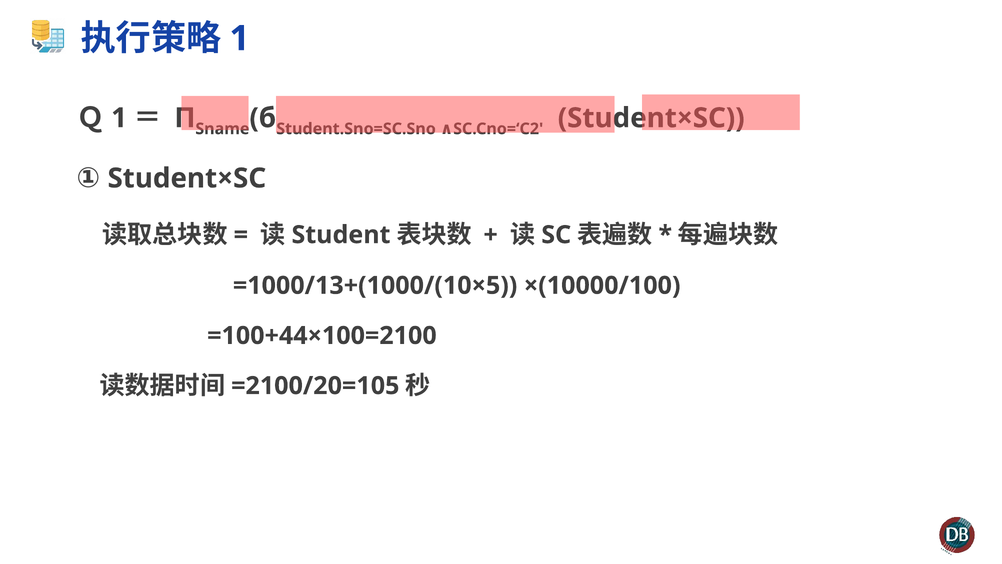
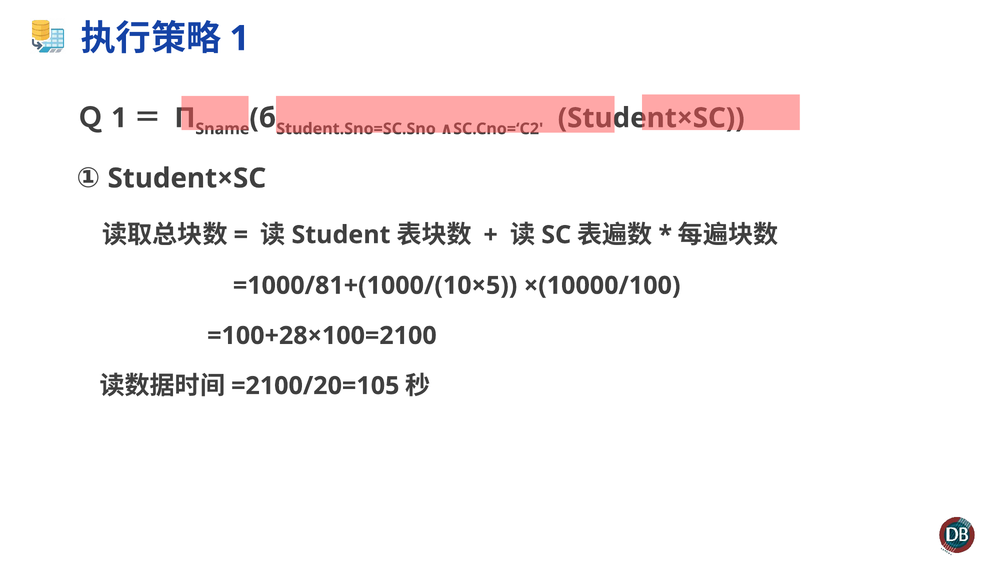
=1000/13+(1000/(10×5: =1000/13+(1000/(10×5 -> =1000/81+(1000/(10×5 (375, 285)
=100+44×100=2100: =100+44×100=2100 -> =100+28×100=2100 (322, 335)
